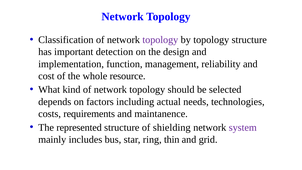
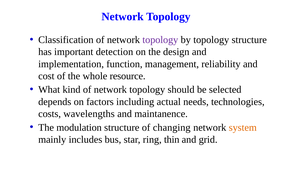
requirements: requirements -> wavelengths (89, 114)
represented: represented -> modulation (79, 127)
shielding: shielding -> changing (172, 127)
system colour: purple -> orange (243, 127)
